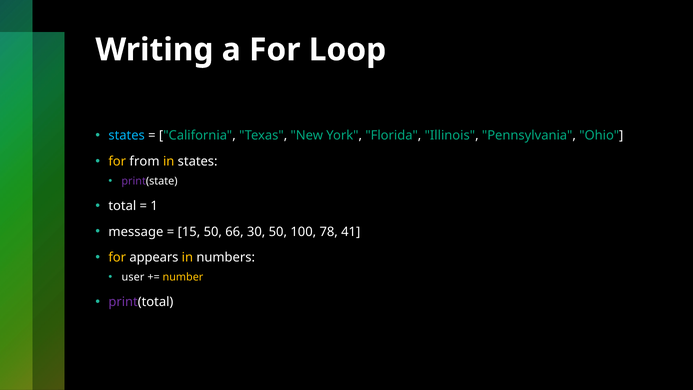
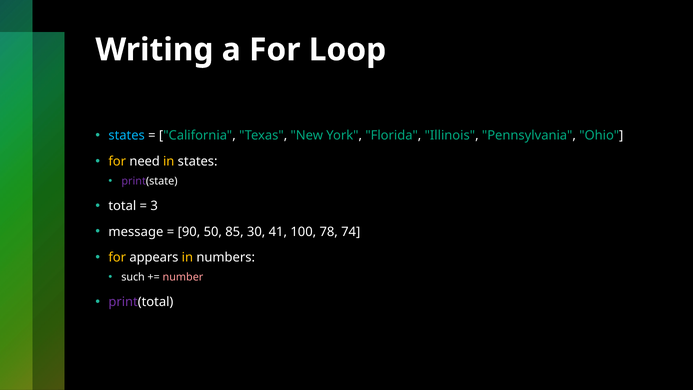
from: from -> need (145, 161)
1: 1 -> 3 (154, 206)
15: 15 -> 90 (189, 232)
66: 66 -> 85 (234, 232)
30 50: 50 -> 41 (278, 232)
41: 41 -> 74 (351, 232)
user: user -> such (133, 277)
number colour: yellow -> pink (183, 277)
